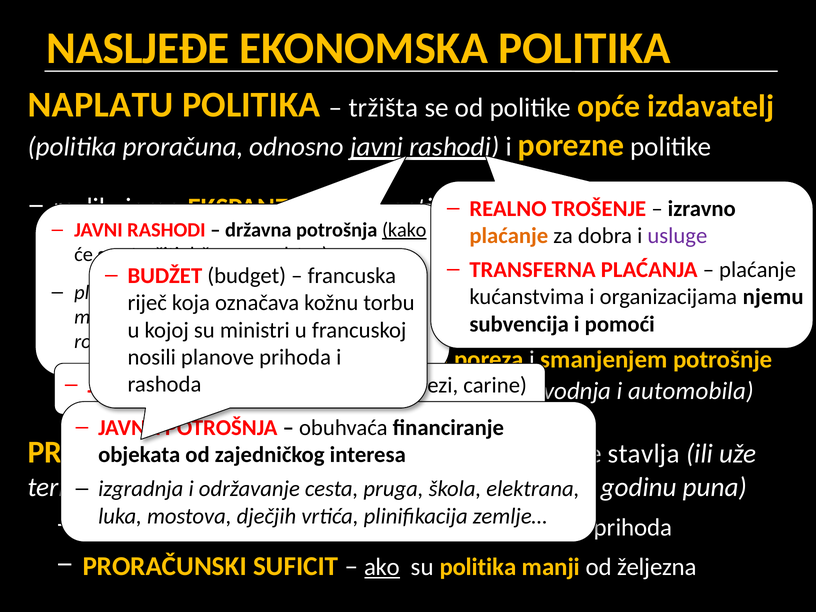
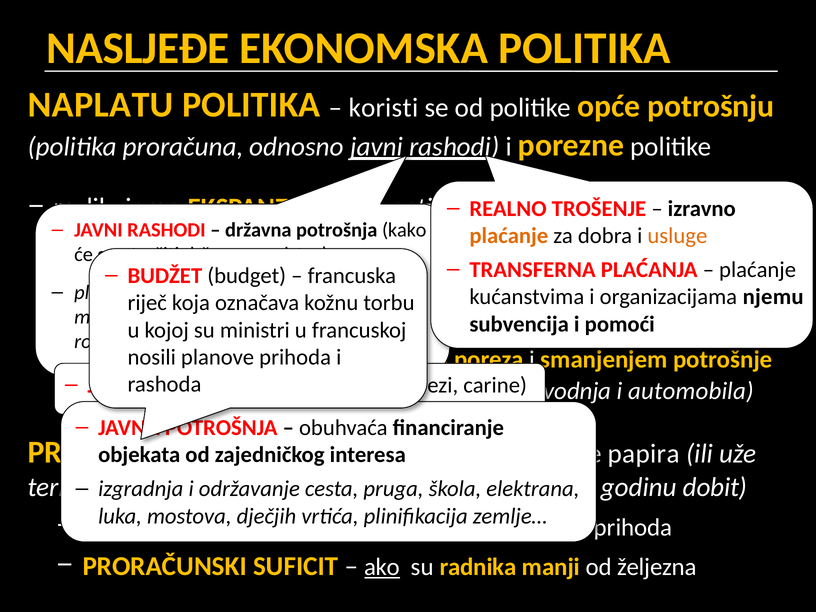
tržišta: tržišta -> koristi (383, 108)
izdavatelj: izdavatelj -> potrošnju (711, 106)
kako underline: present -> none (404, 230)
usluge colour: purple -> orange (677, 236)
stavlja: stavlja -> papira (644, 454)
puna: puna -> dobit (715, 487)
su politika: politika -> radnika (478, 567)
